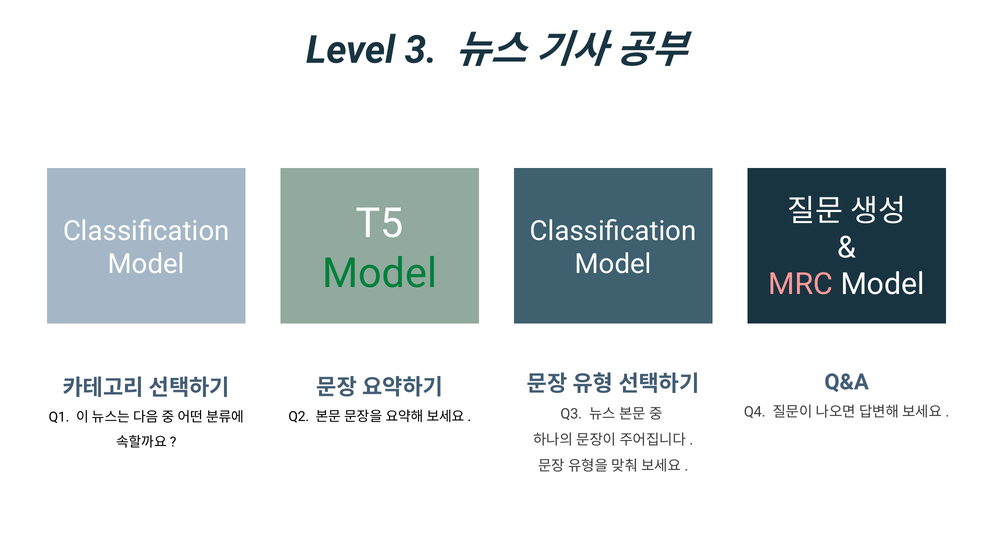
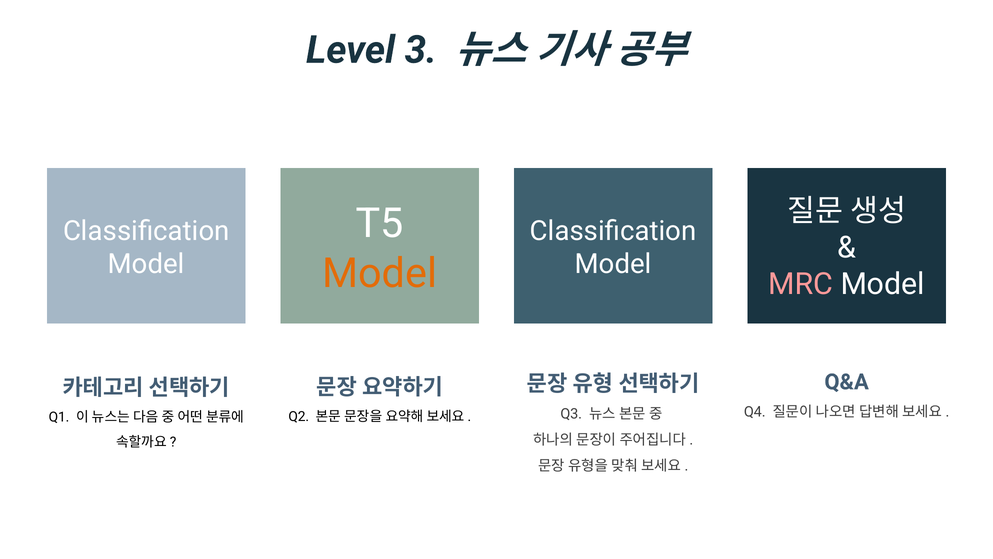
Model colour: green -> orange (380, 273)
